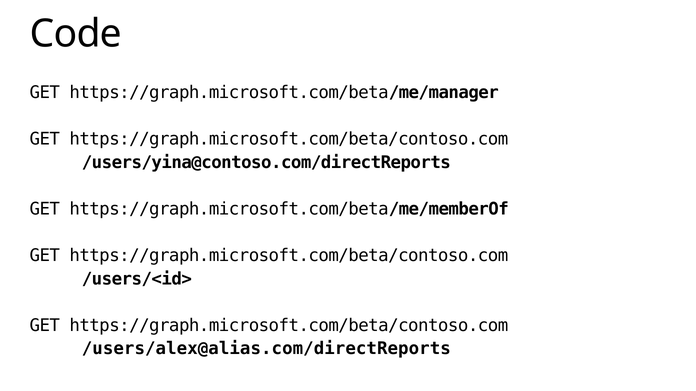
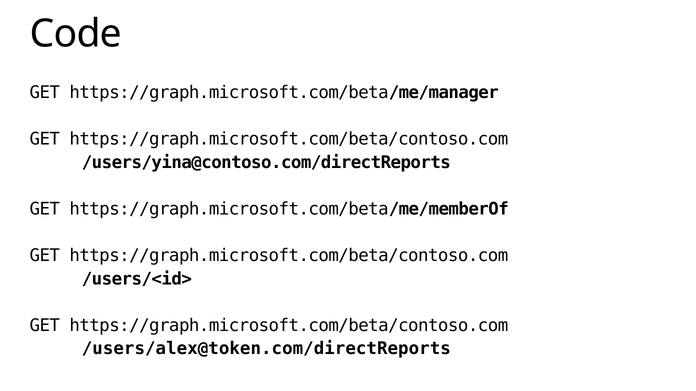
/users/alex@alias.com/directReports: /users/alex@alias.com/directReports -> /users/alex@token.com/directReports (266, 349)
